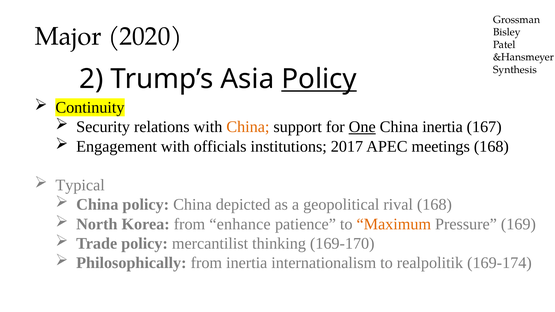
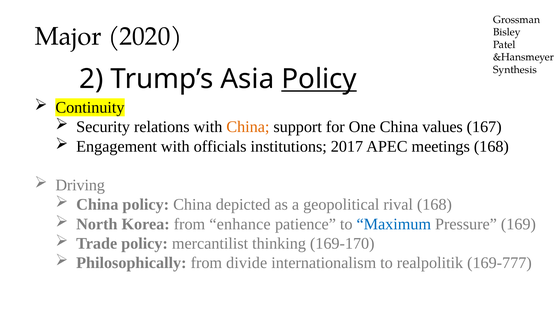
One underline: present -> none (362, 127)
China inertia: inertia -> values (443, 127)
Typical: Typical -> Driving (80, 185)
Maximum colour: orange -> blue (394, 224)
from inertia: inertia -> divide (247, 263)
169-174: 169-174 -> 169-777 (499, 263)
